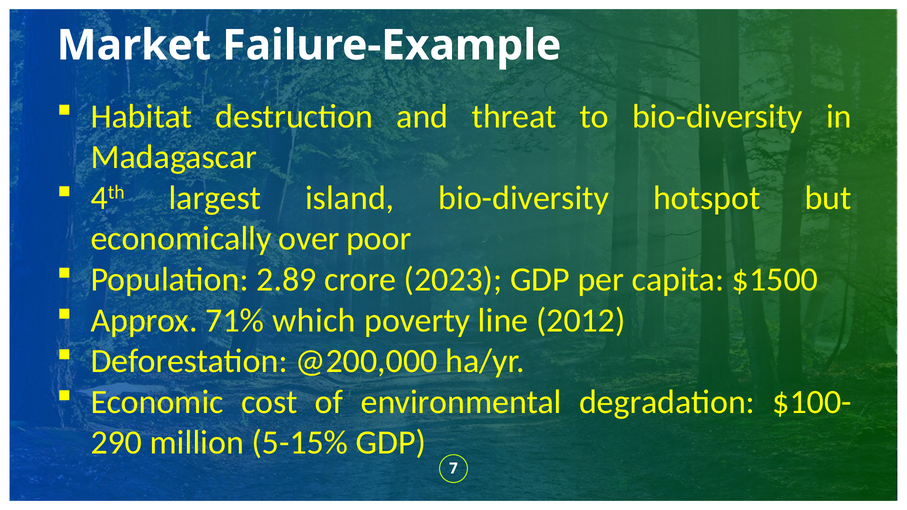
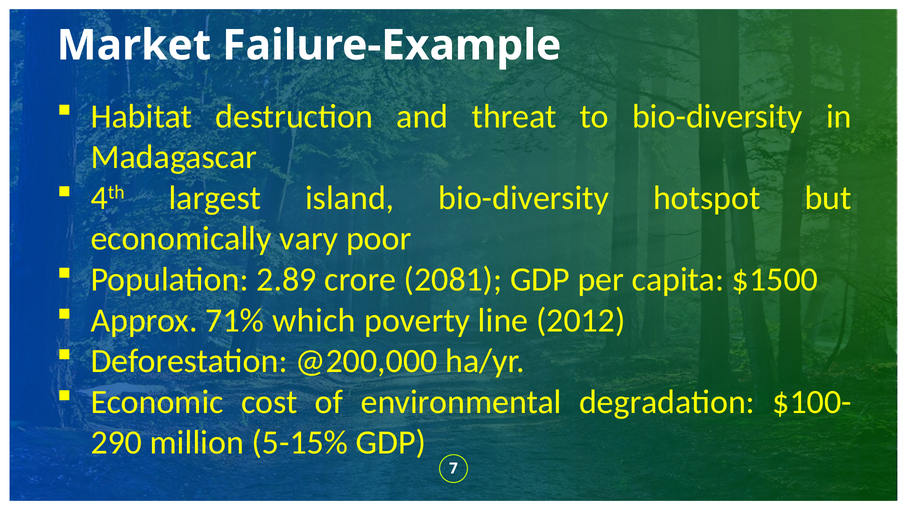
over: over -> vary (309, 239)
2023: 2023 -> 2081 (453, 280)
